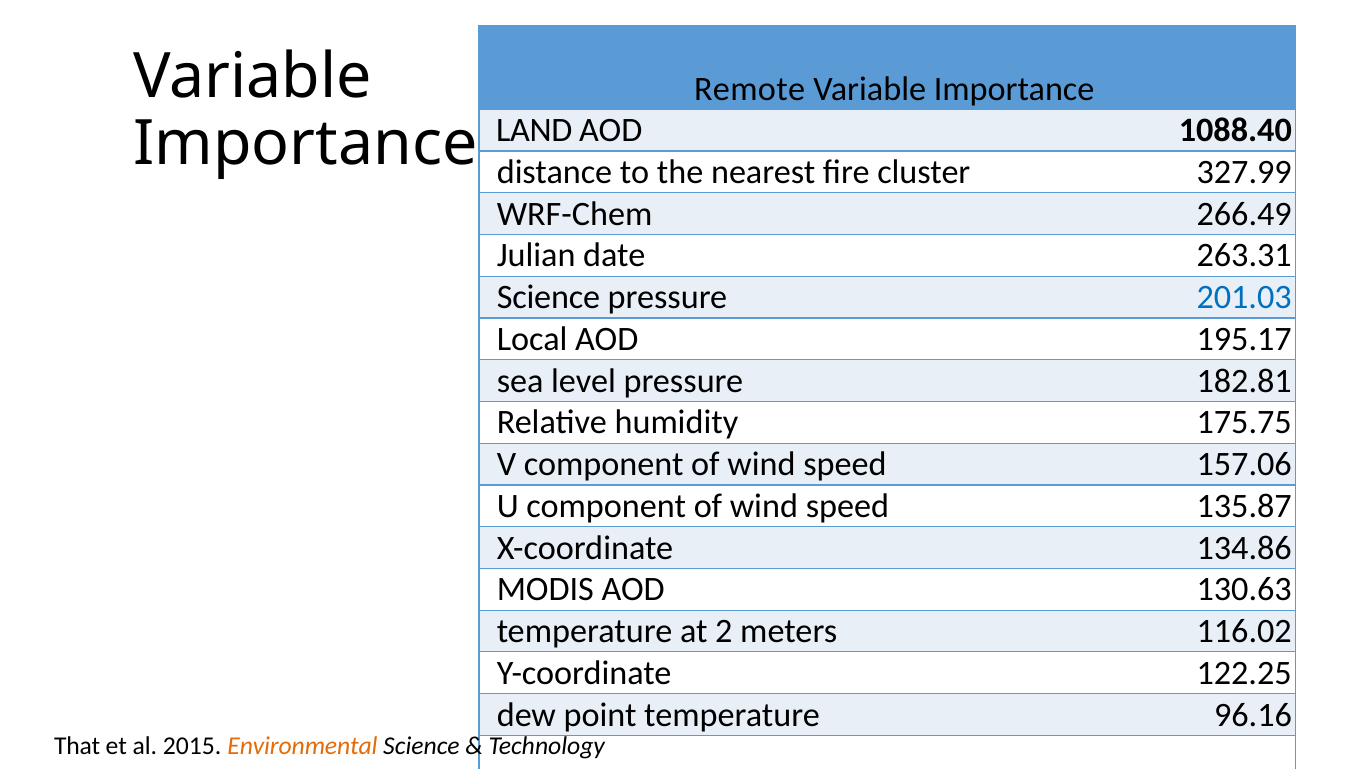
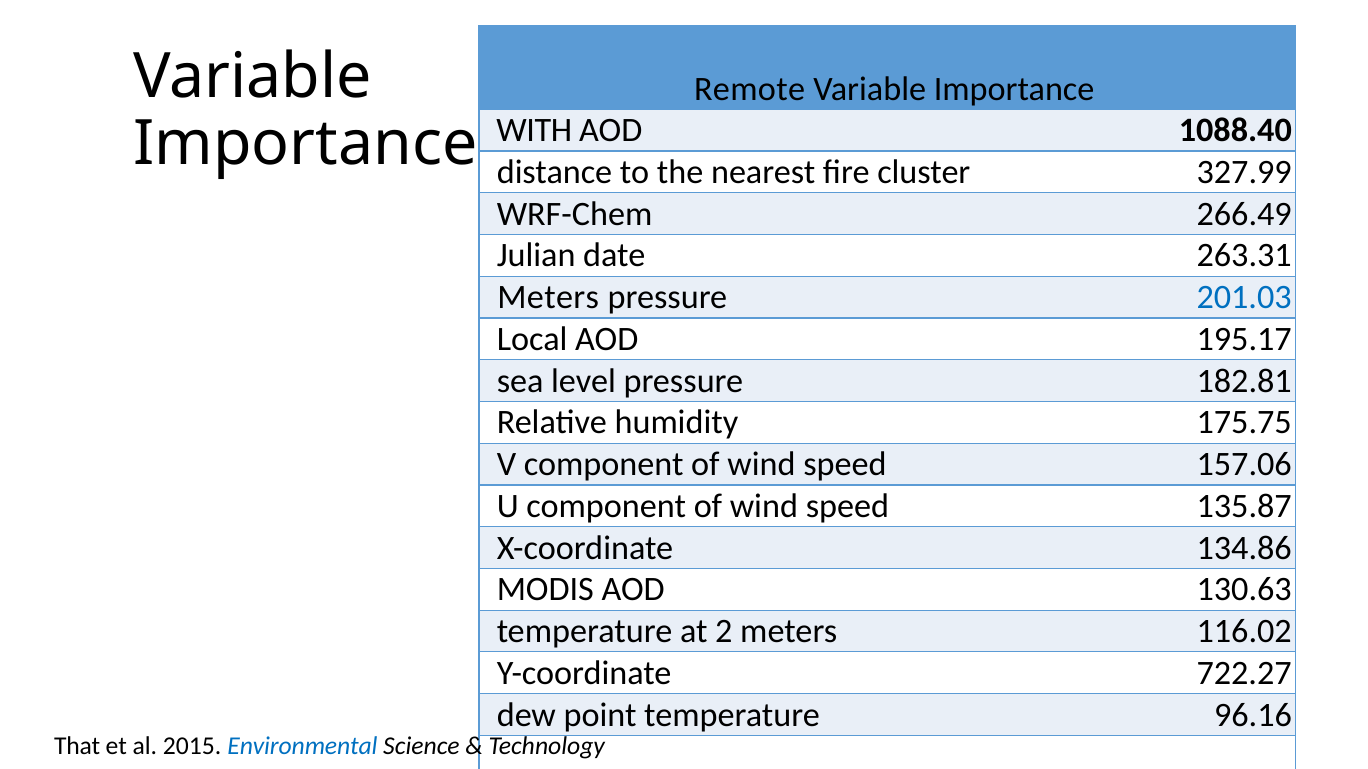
LAND: LAND -> WITH (534, 131)
Science: Science -> Meters (548, 298)
122.25: 122.25 -> 722.27 (1244, 674)
Environmental colour: orange -> blue (303, 747)
